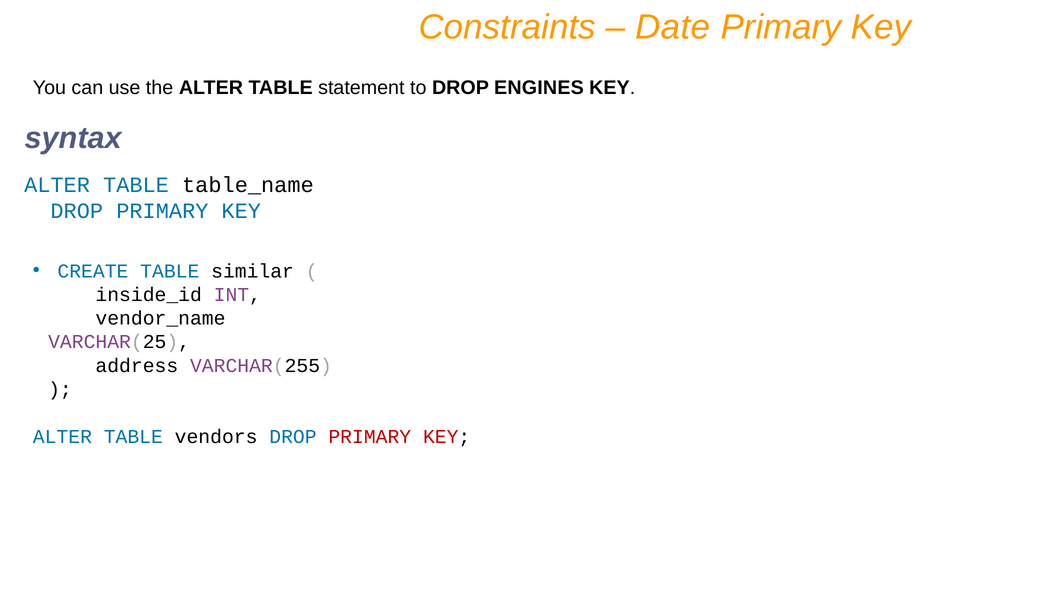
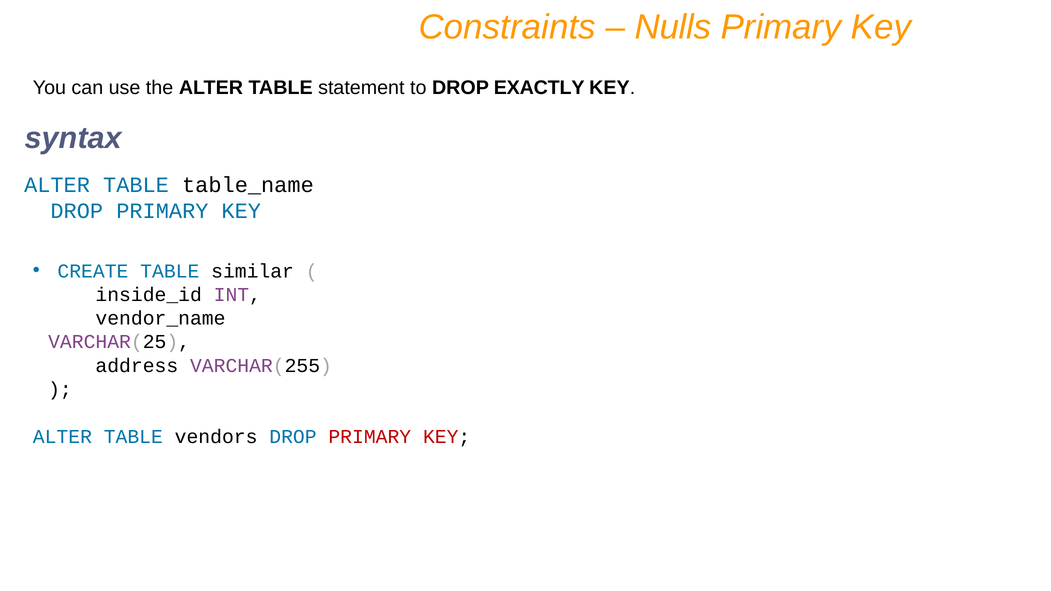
Date: Date -> Nulls (673, 27)
ENGINES: ENGINES -> EXACTLY (539, 88)
